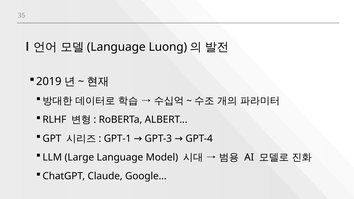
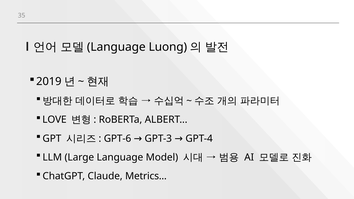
RLHF: RLHF -> LOVE (54, 120)
GPT-1: GPT-1 -> GPT-6 (118, 139)
Google: Google -> Metrics (146, 176)
